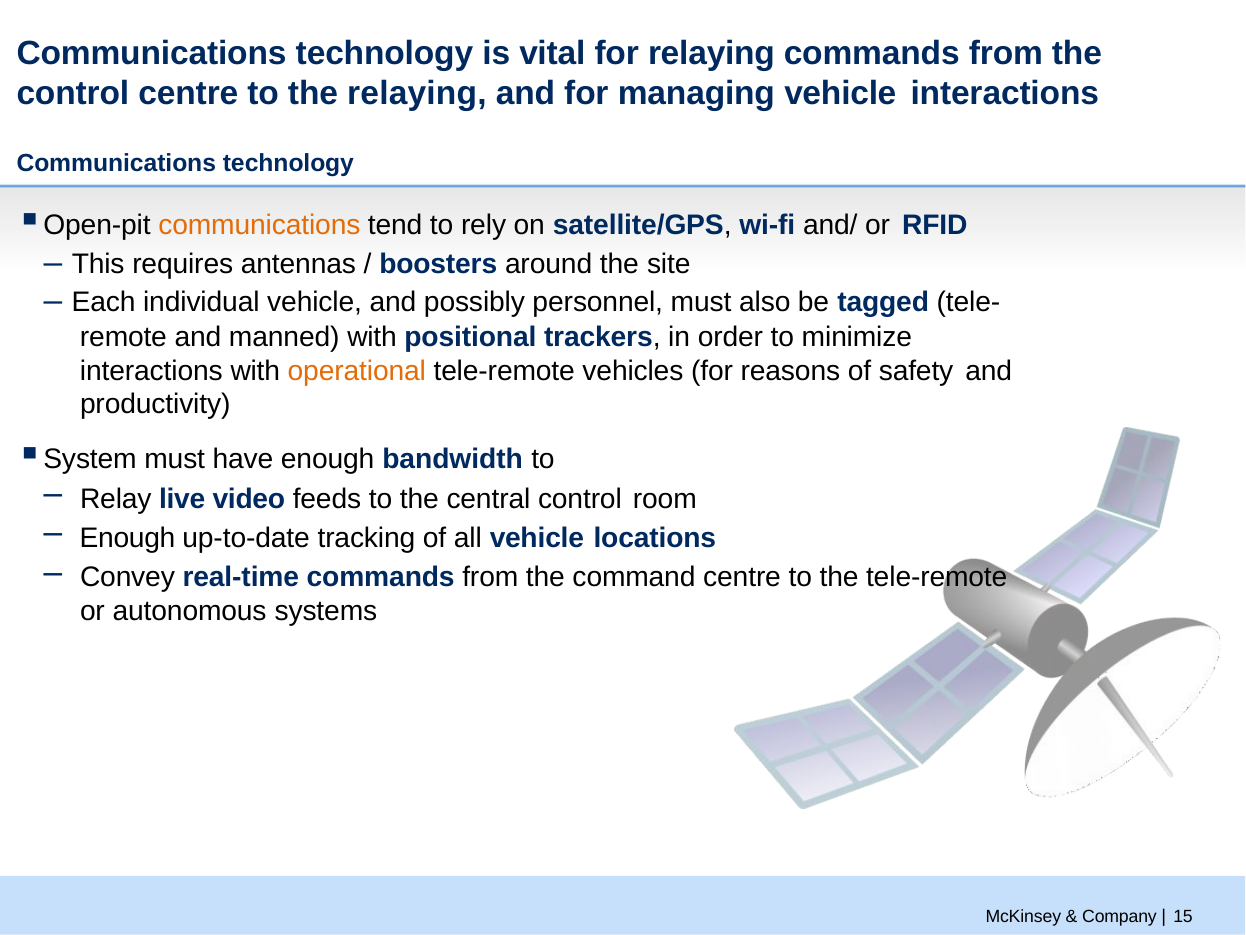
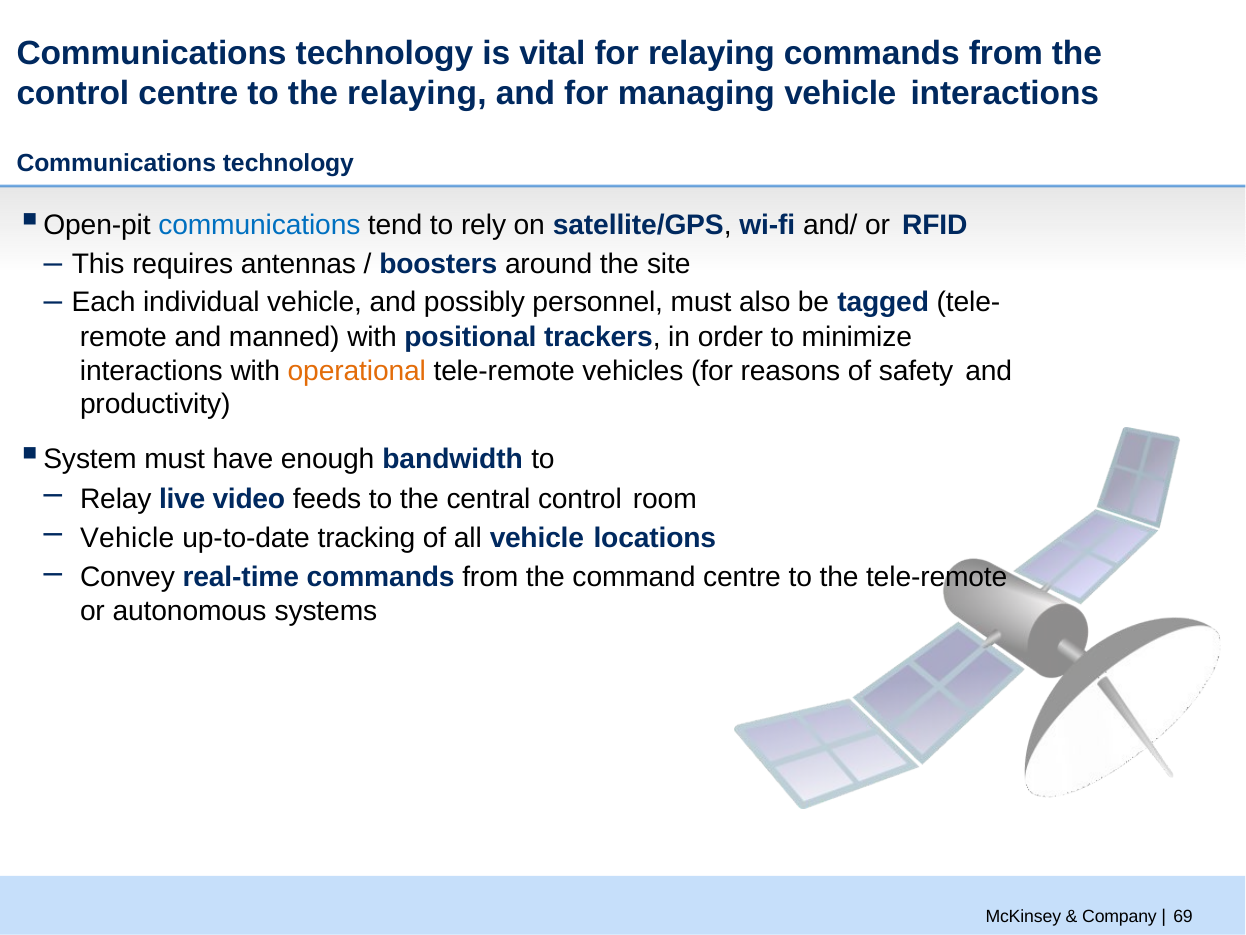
communications colour: orange -> blue (259, 225)
Enough: Enough -> Vehicle (127, 538)
15: 15 -> 69 (1183, 916)
